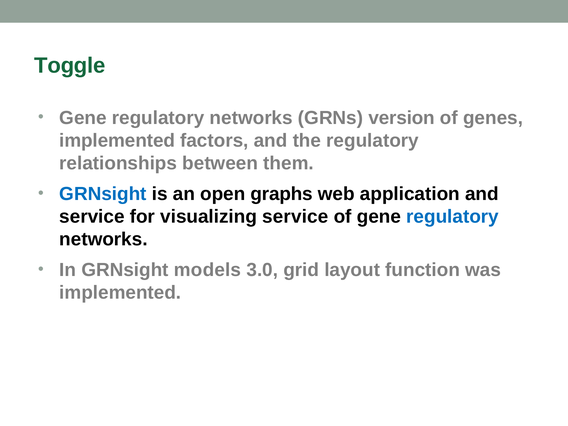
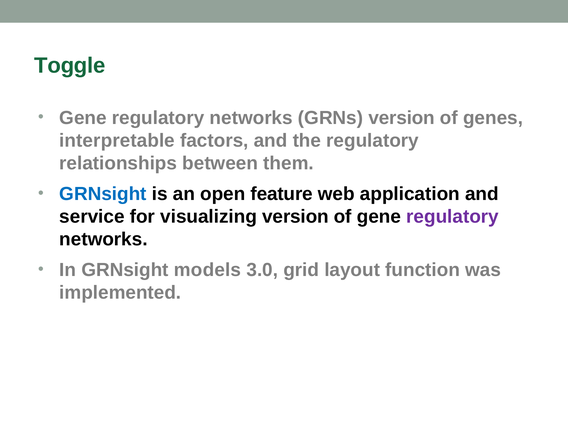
implemented: implemented -> interpretable (117, 140)
graphs: graphs -> feature (282, 194)
visualizing service: service -> version (295, 217)
regulatory colour: blue -> purple (453, 217)
